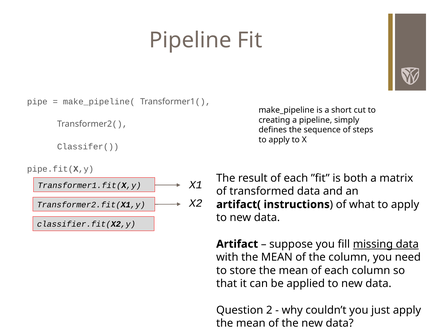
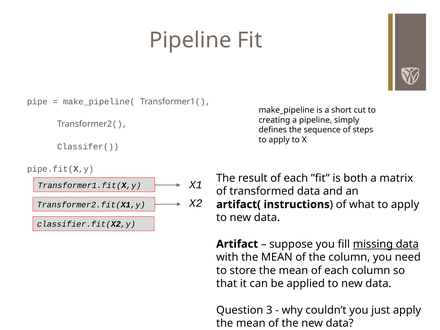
2: 2 -> 3 (269, 310)
